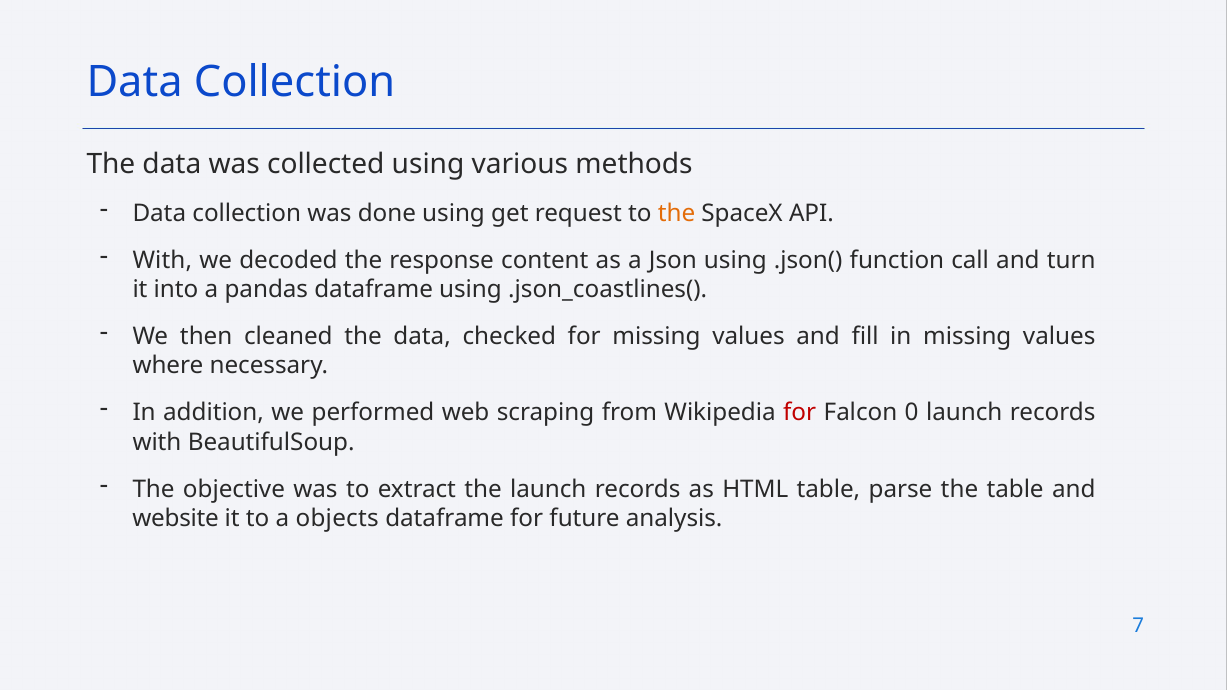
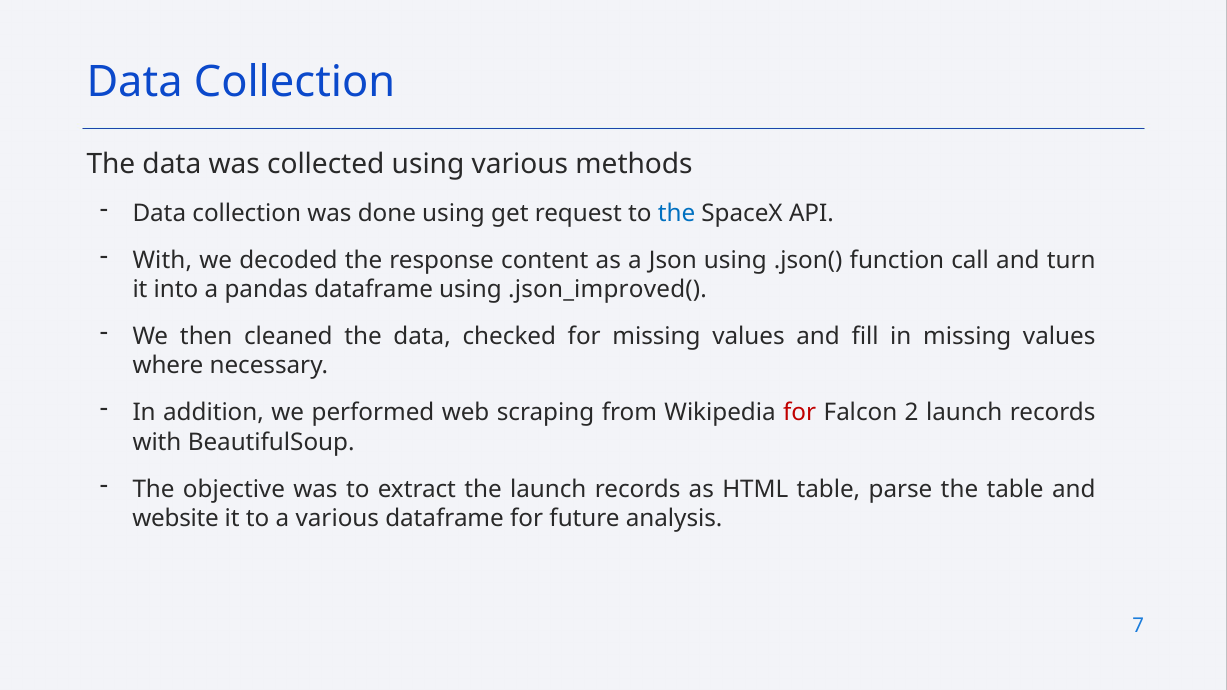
the colour: orange -> blue (676, 214)
.json_coastlines(: .json_coastlines( -> .json_improved( (608, 290)
0: 0 -> 2 (912, 413)
a objects: objects -> various (337, 518)
